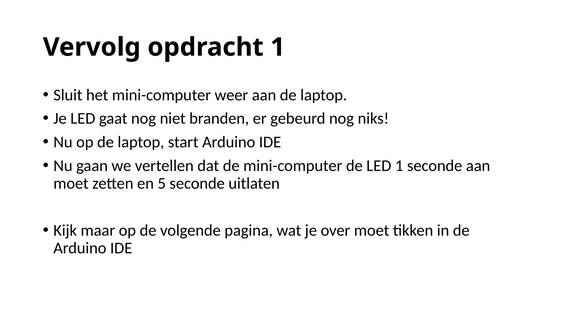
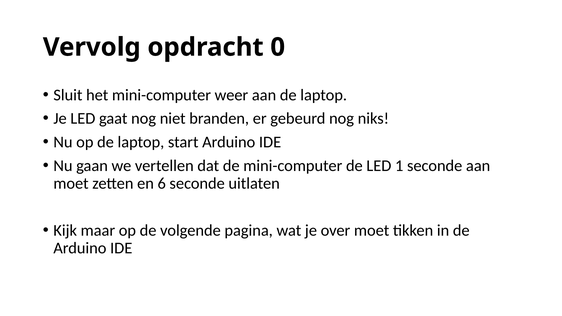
opdracht 1: 1 -> 0 (278, 47)
5: 5 -> 6 (162, 183)
